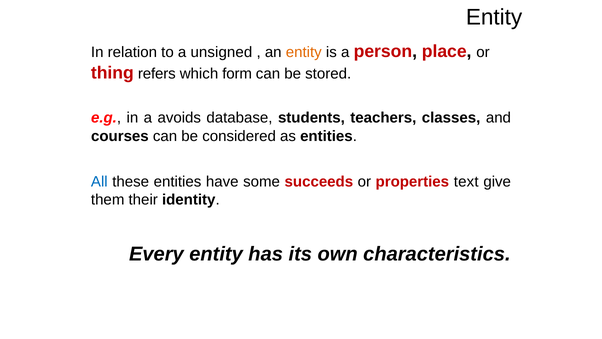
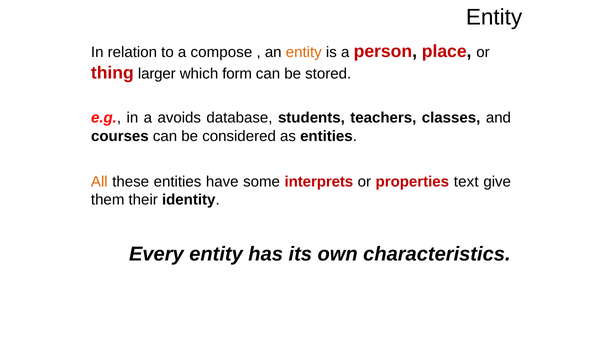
unsigned: unsigned -> compose (221, 52)
refers: refers -> larger (157, 74)
All colour: blue -> orange (99, 182)
succeeds: succeeds -> interprets (319, 182)
